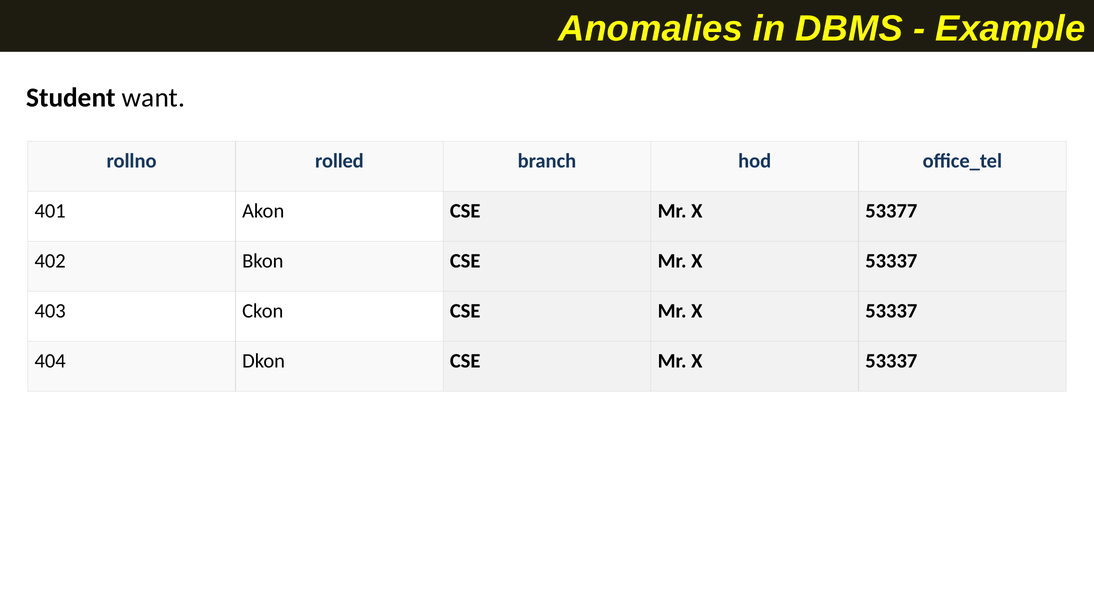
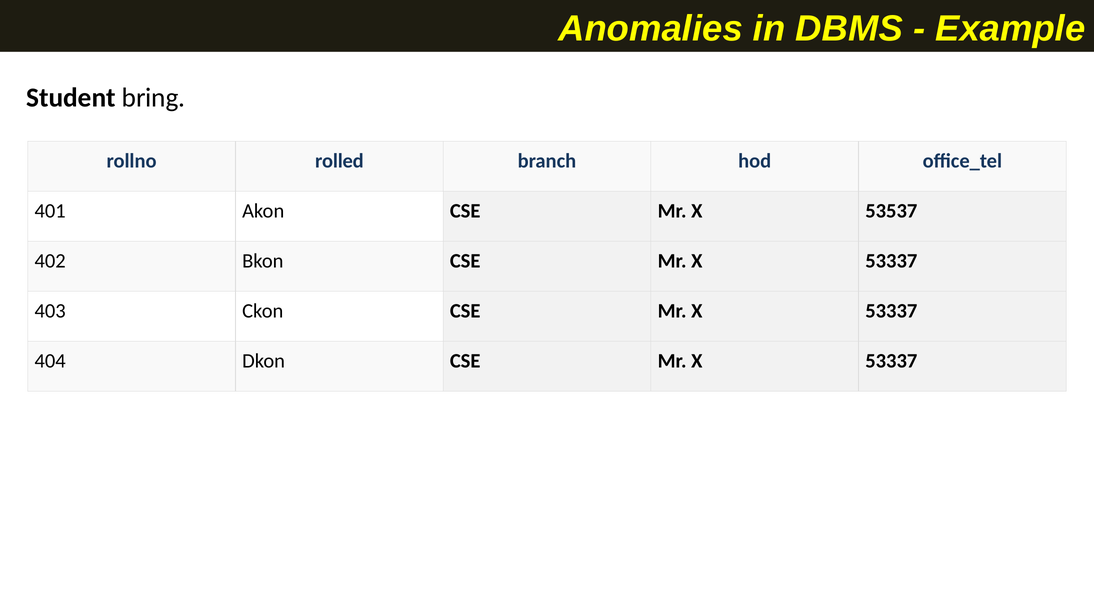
want: want -> bring (154, 98)
53377: 53377 -> 53537 (891, 211)
